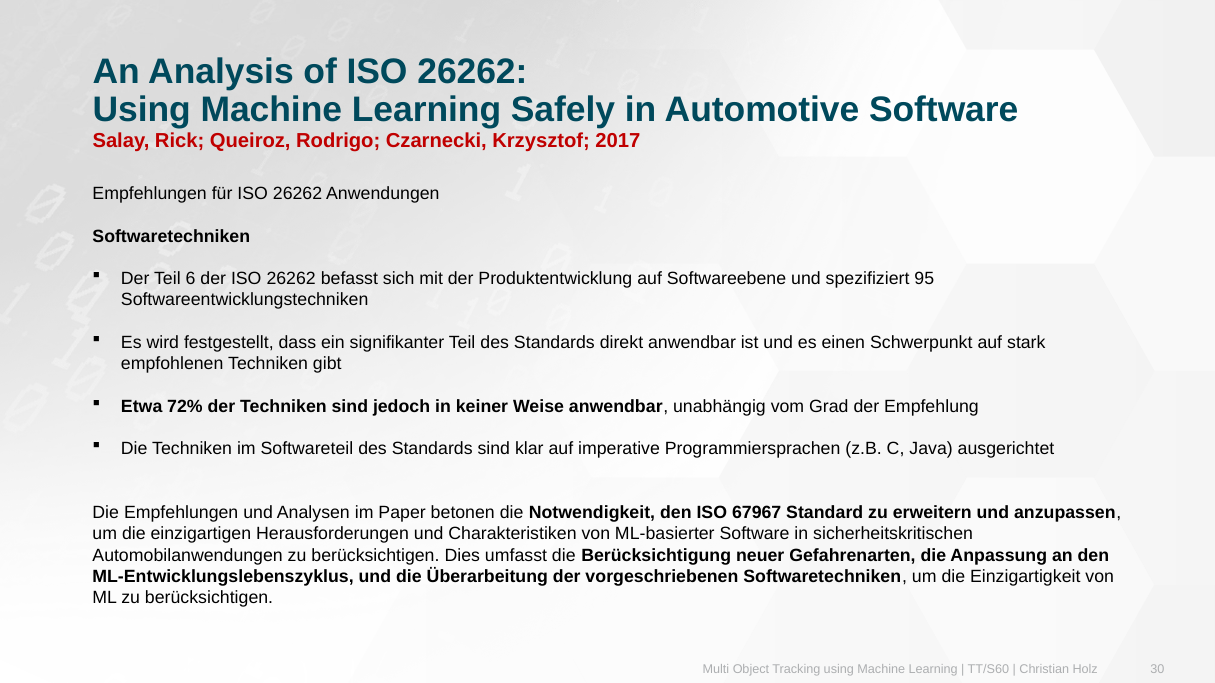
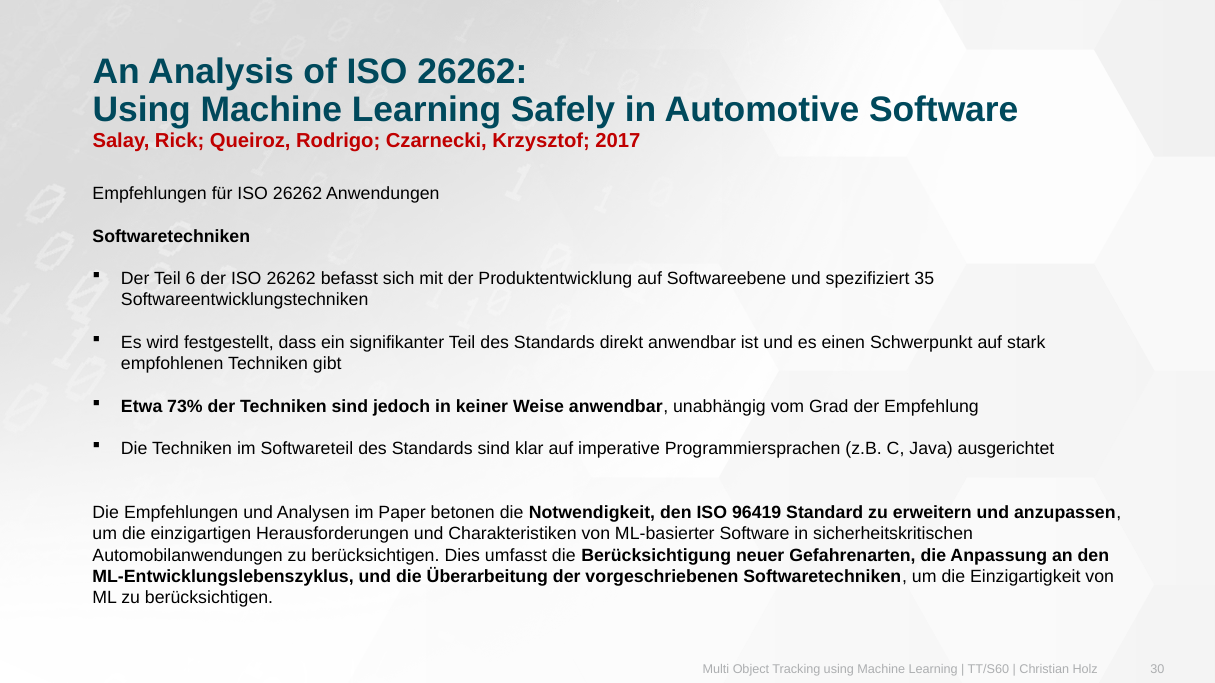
95: 95 -> 35 (924, 279)
72%: 72% -> 73% (185, 407)
67967: 67967 -> 96419 (757, 513)
